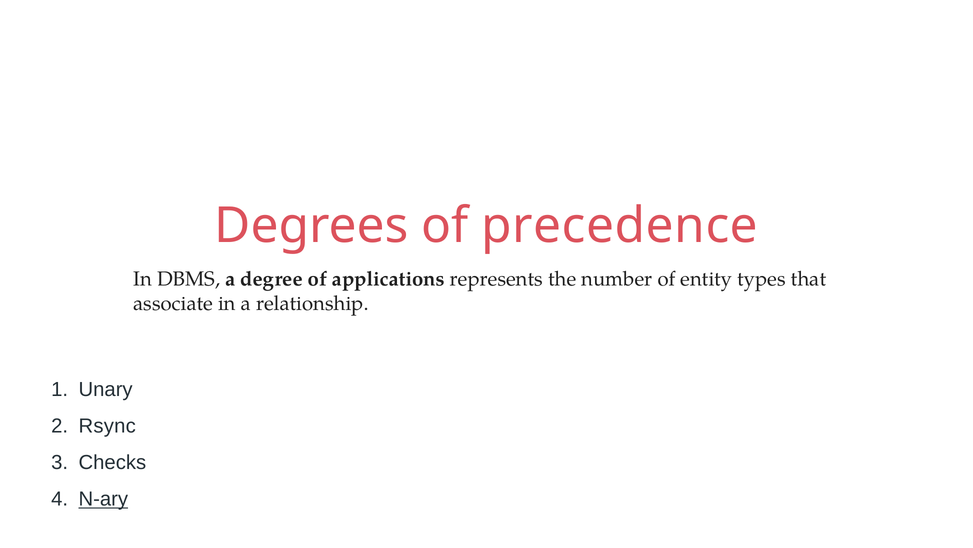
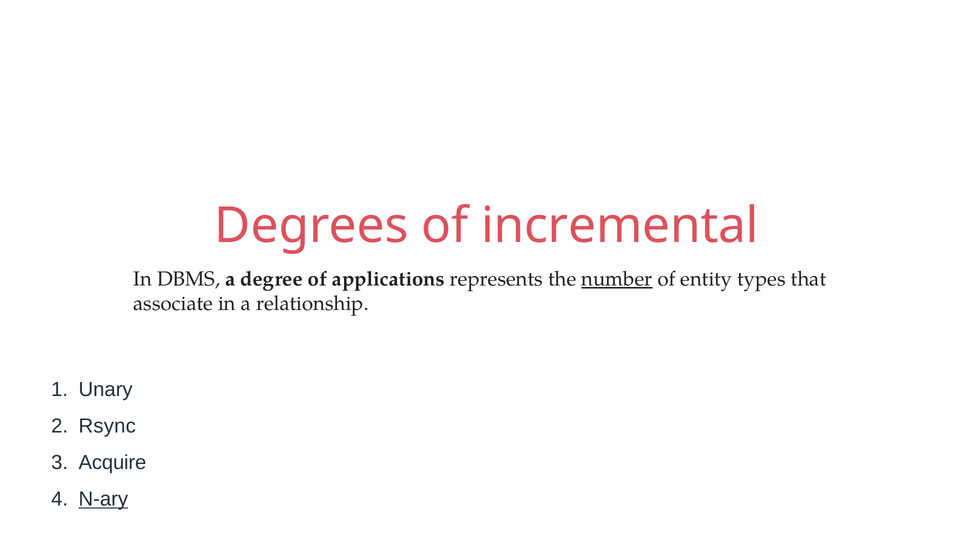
precedence: precedence -> incremental (620, 225)
number underline: none -> present (617, 279)
Checks: Checks -> Acquire (112, 462)
